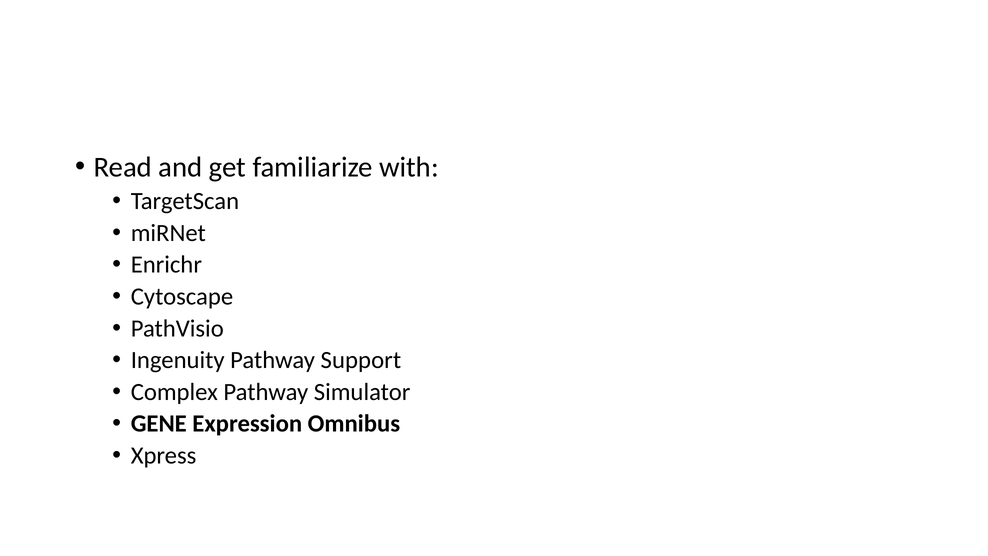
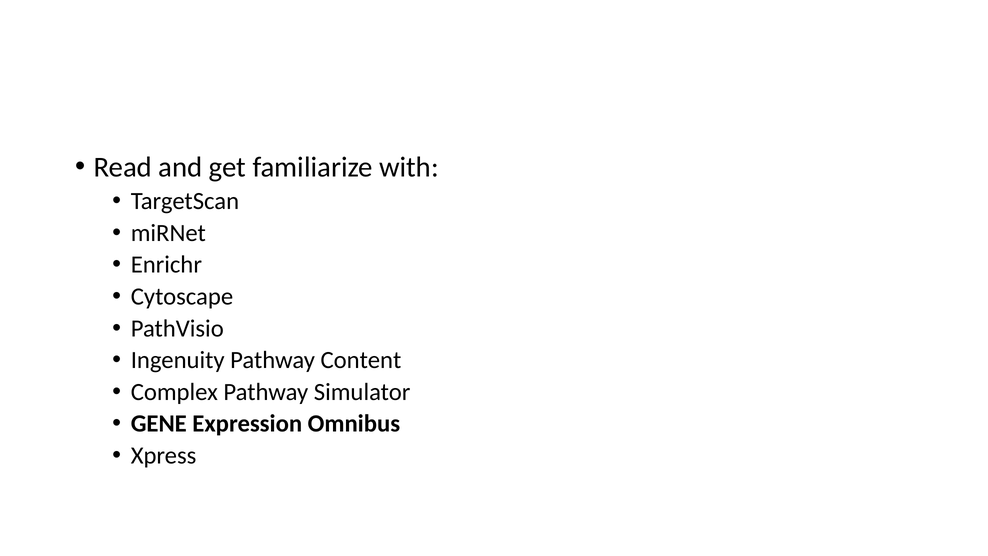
Support: Support -> Content (361, 360)
